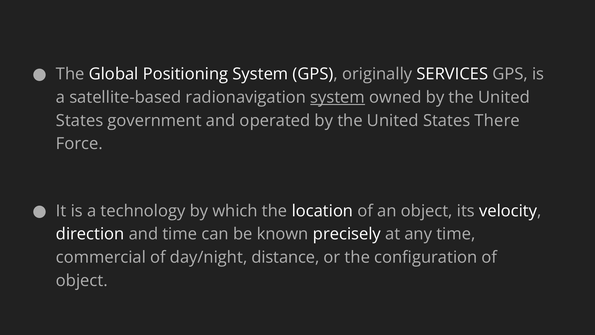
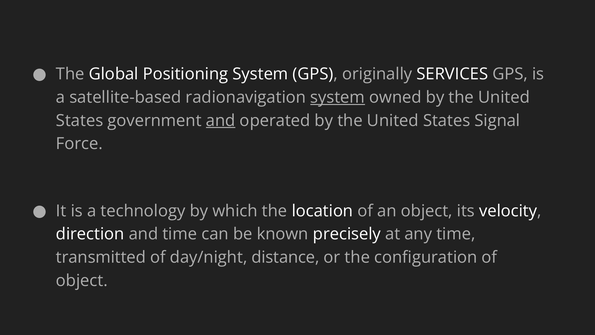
and underline: none -> present (221, 120)
There: There -> Signal (497, 120)
commercial: commercial -> transmitted (101, 257)
